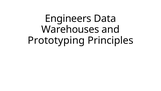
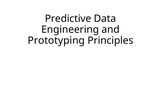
Engineers: Engineers -> Predictive (68, 19)
Warehouses: Warehouses -> Engineering (70, 29)
